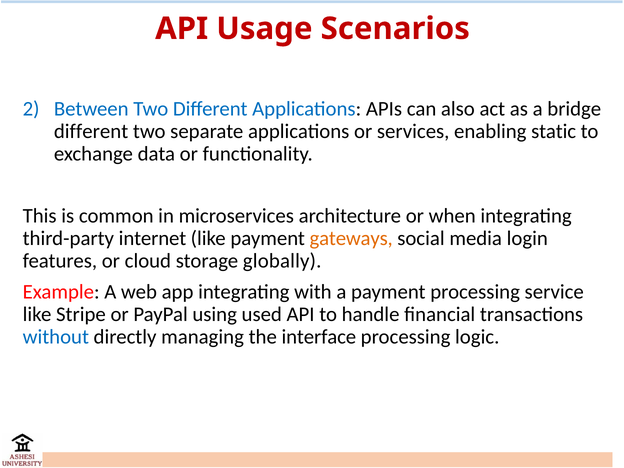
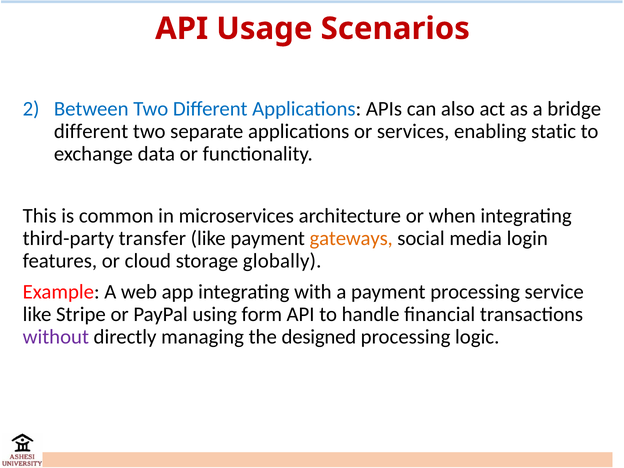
internet: internet -> transfer (152, 238)
used: used -> form (262, 314)
without colour: blue -> purple (56, 337)
interface: interface -> designed (319, 337)
